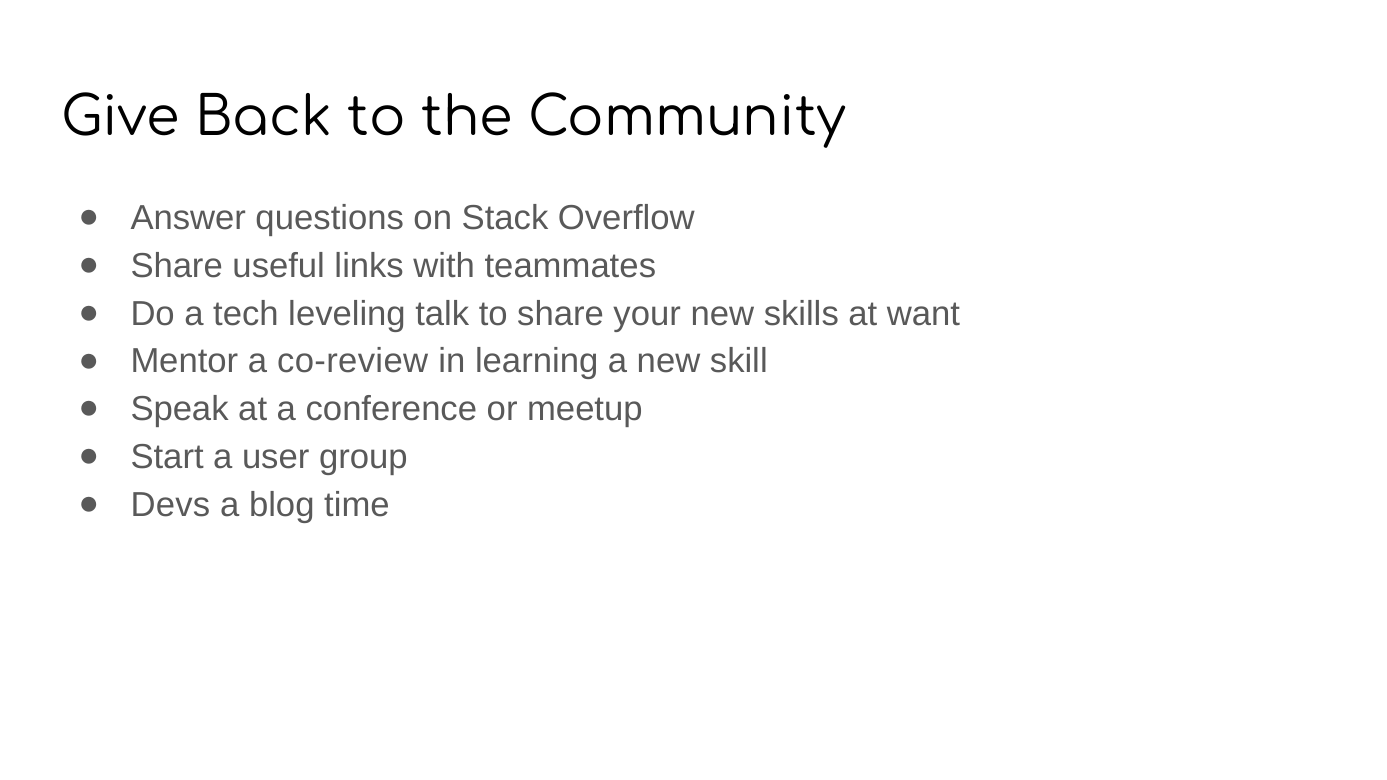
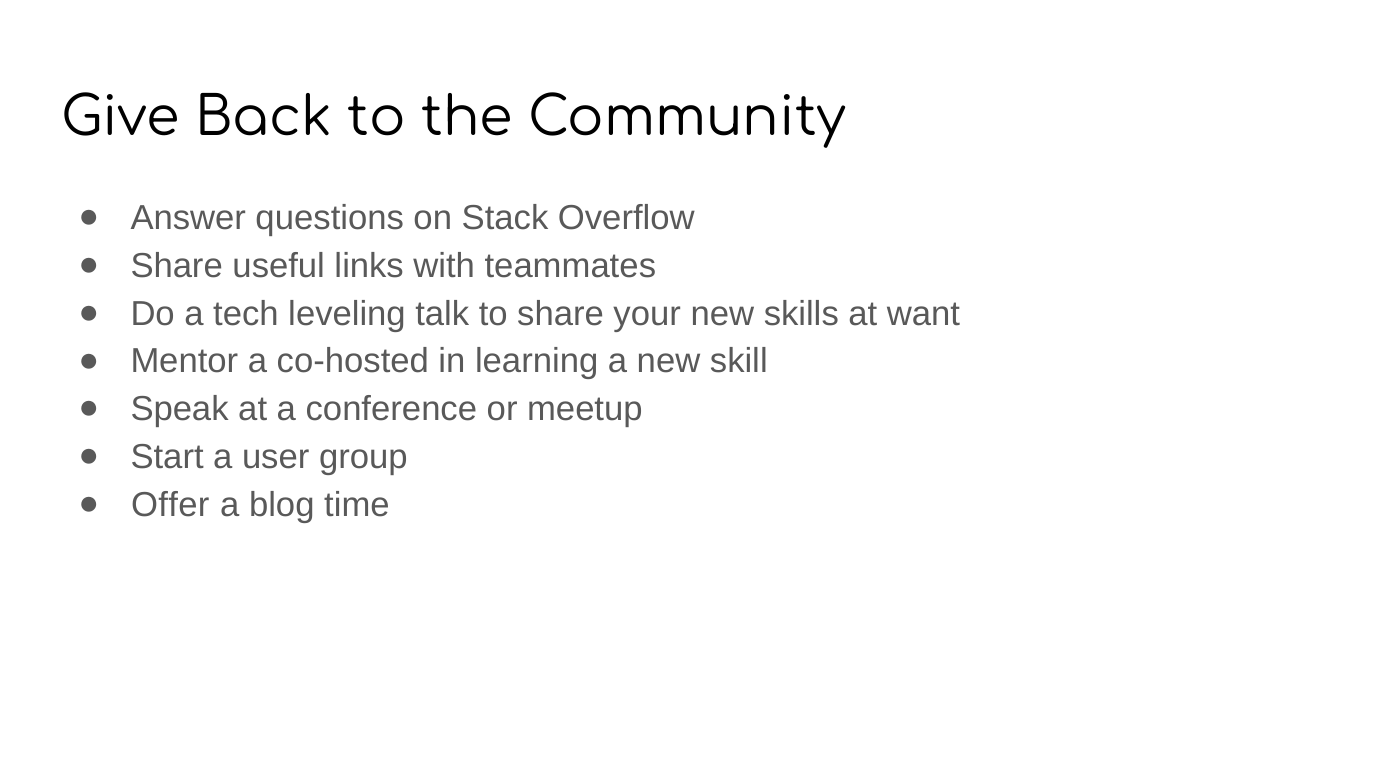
co-review: co-review -> co-hosted (353, 362)
Devs: Devs -> Offer (170, 505)
